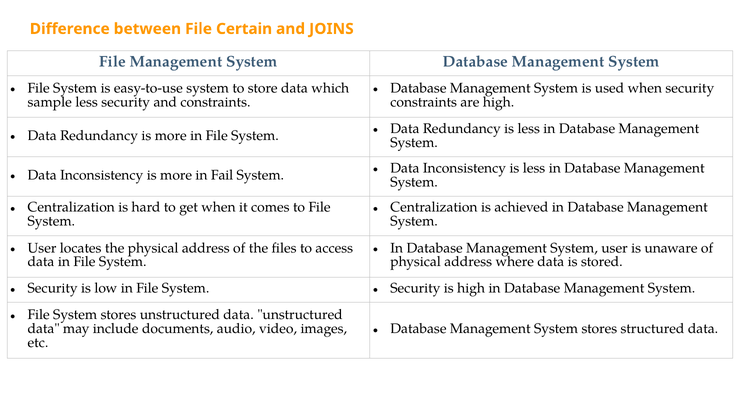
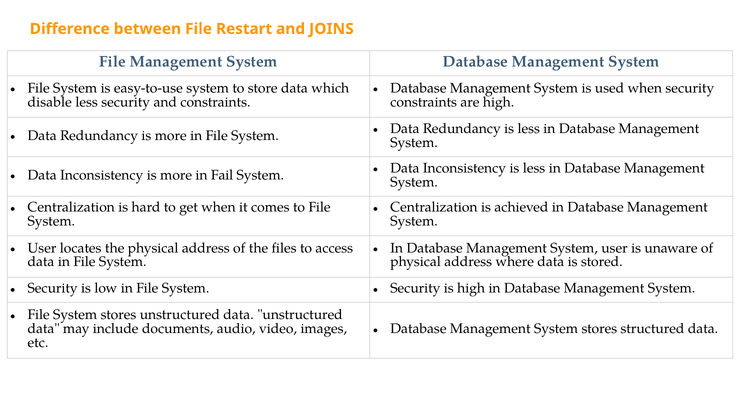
Certain: Certain -> Restart (244, 29)
sample: sample -> disable (50, 102)
